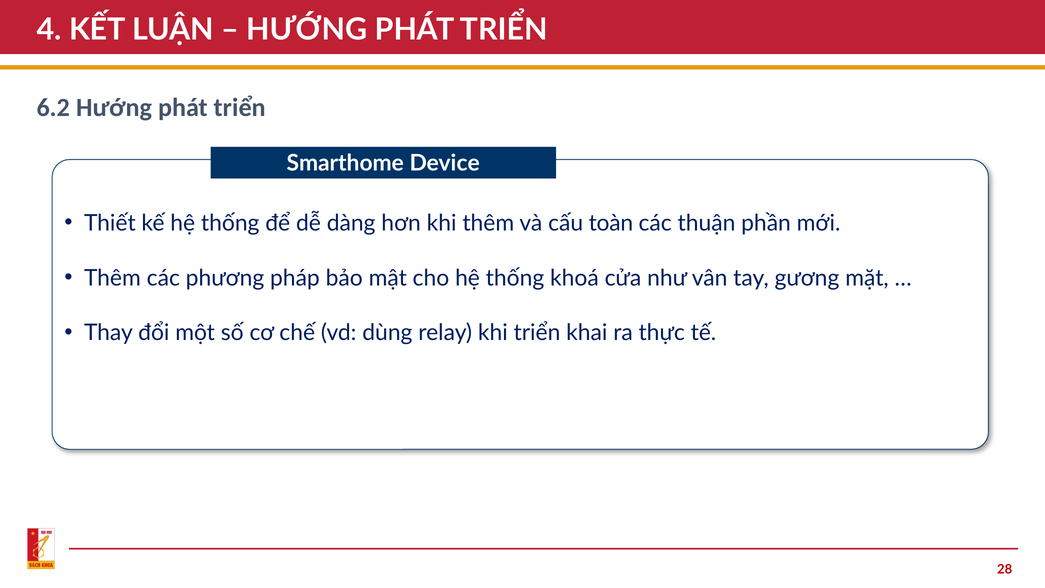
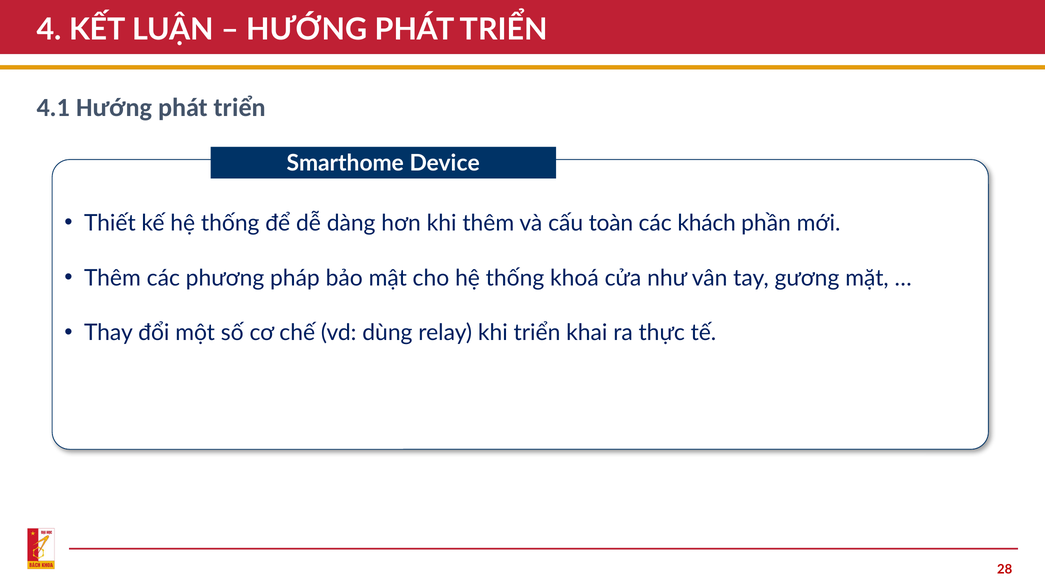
6.2: 6.2 -> 4.1 (53, 108)
thuận: thuận -> khách (707, 223)
